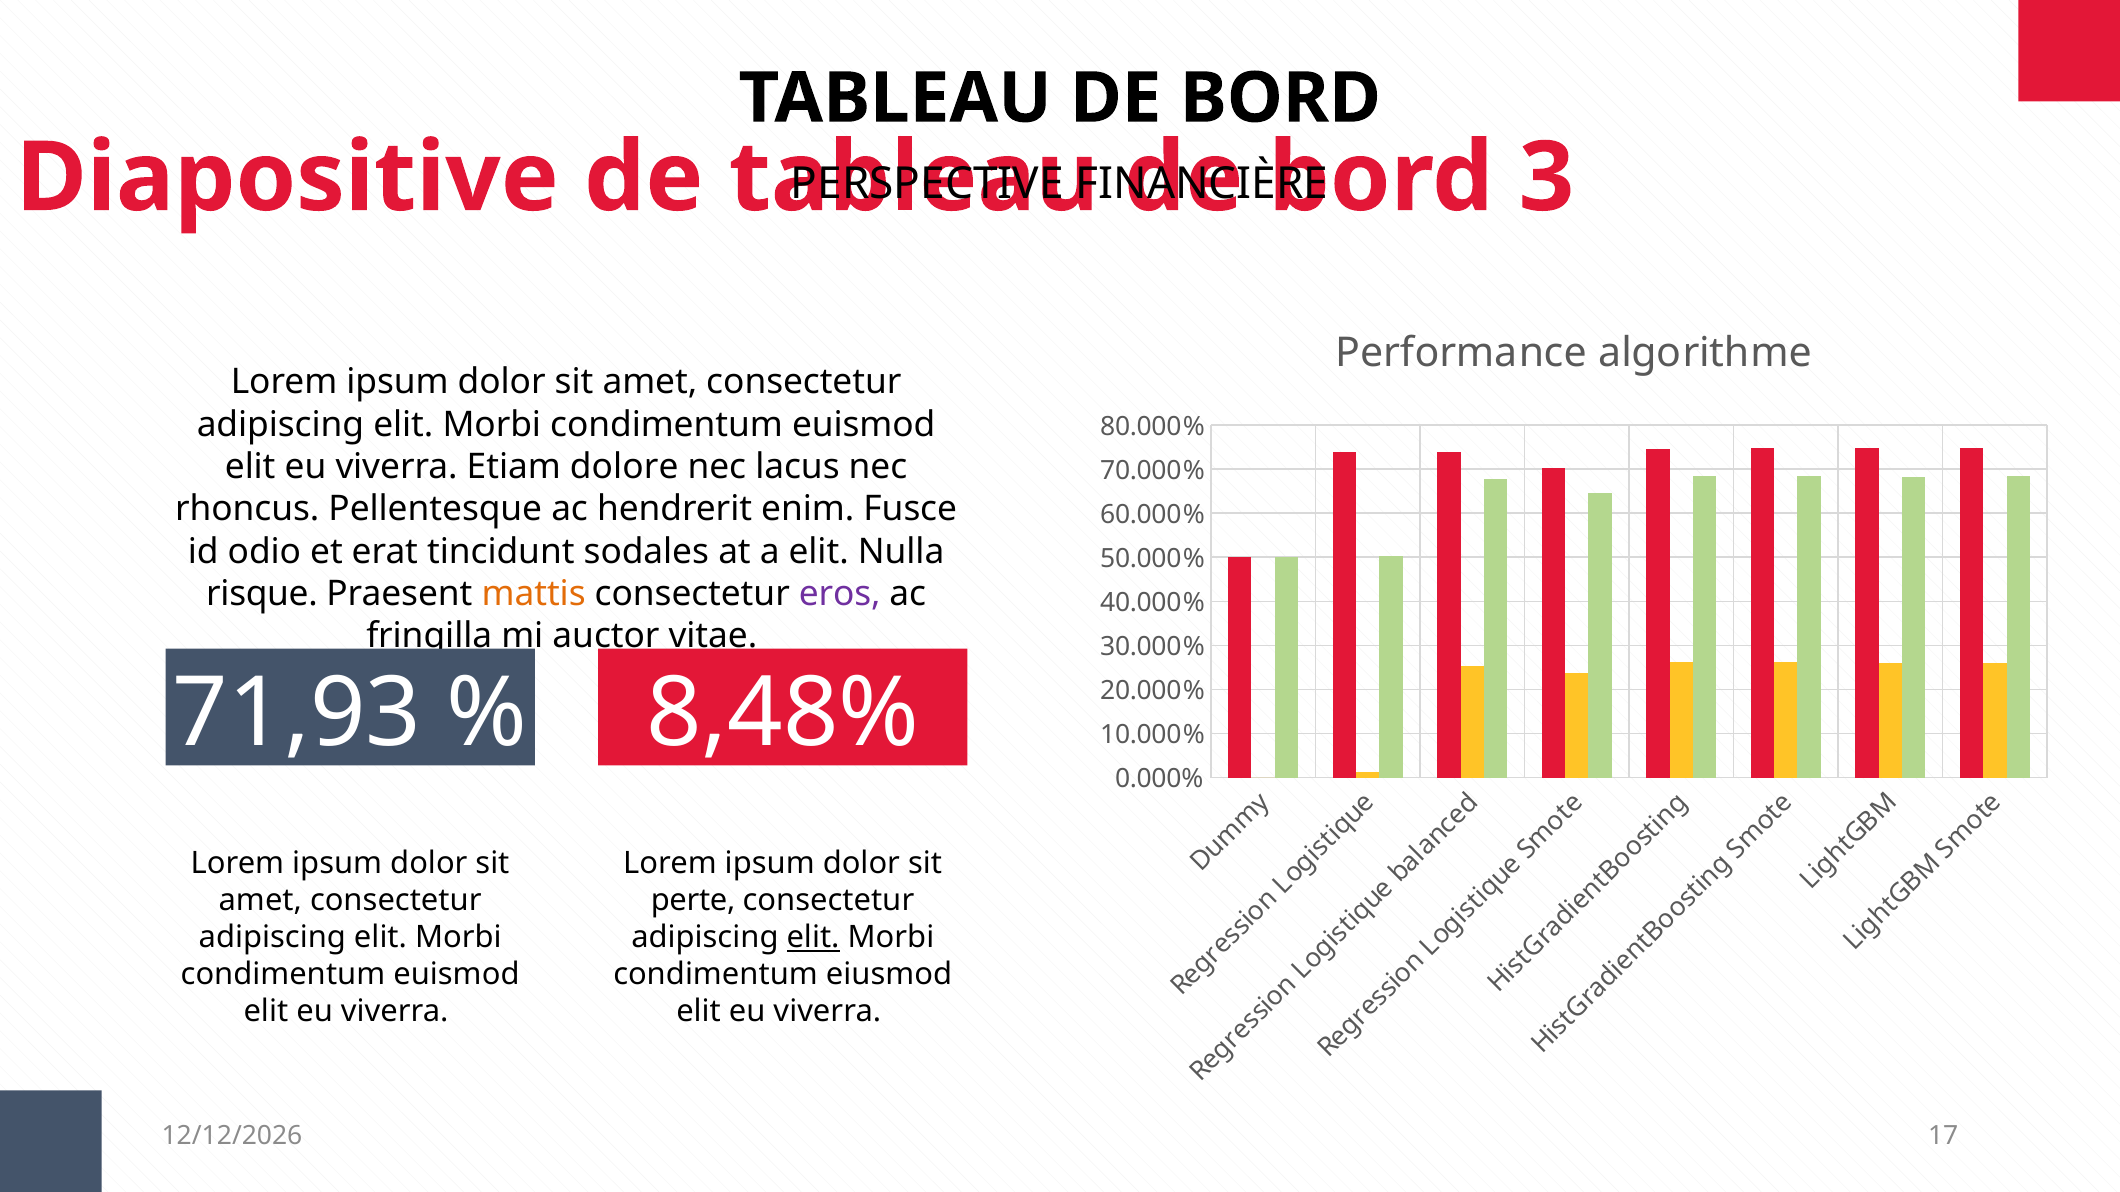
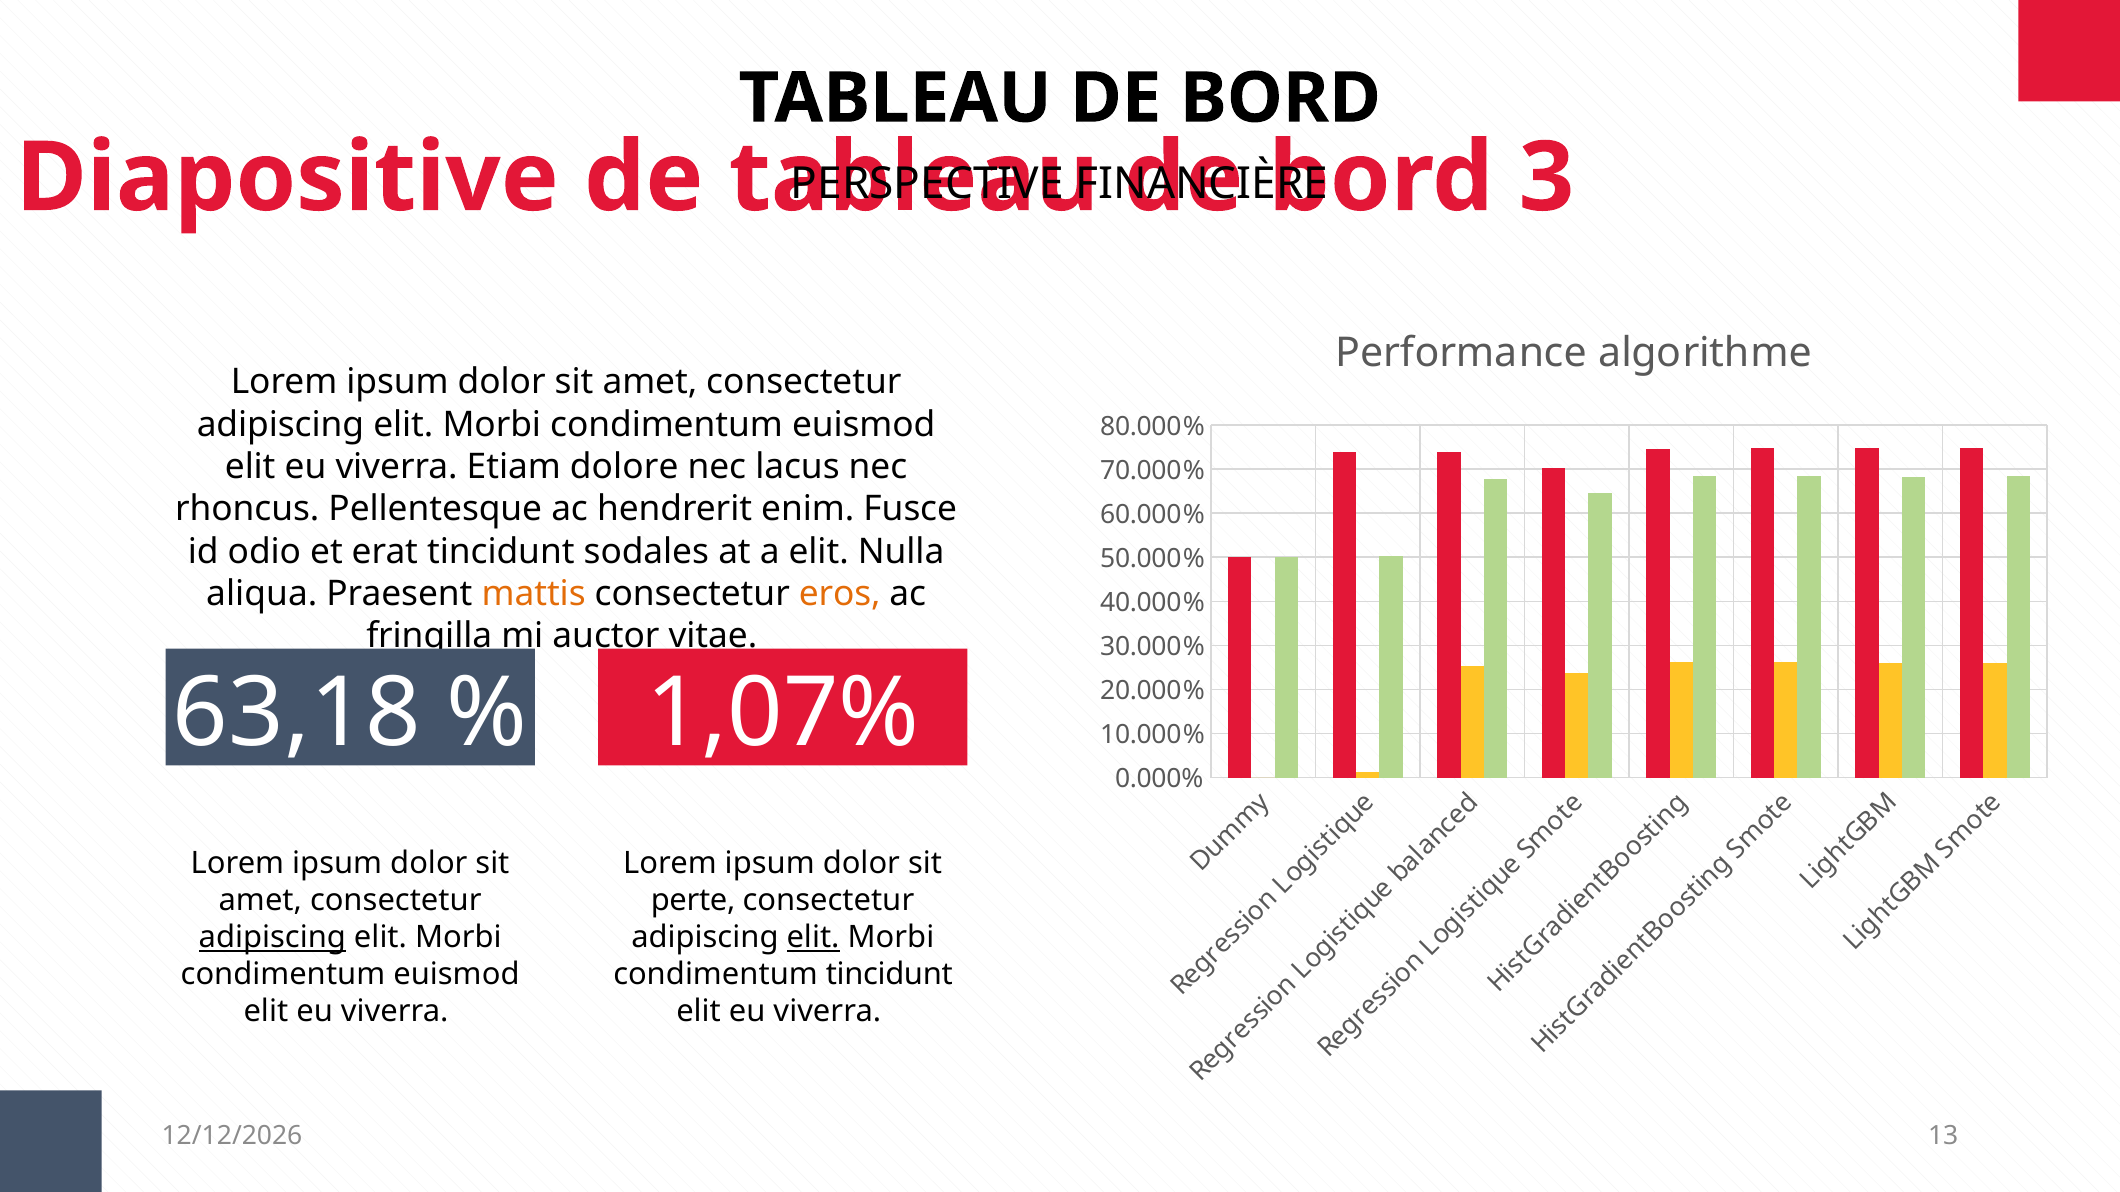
risque: risque -> aliqua (262, 594)
eros colour: purple -> orange (840, 594)
71,93: 71,93 -> 63,18 (297, 714)
8,48%: 8,48% -> 1,07% (783, 714)
adipiscing underline: none -> present (272, 938)
condimentum eiusmod: eiusmod -> tincidunt (889, 975)
17: 17 -> 13 (1943, 1137)
